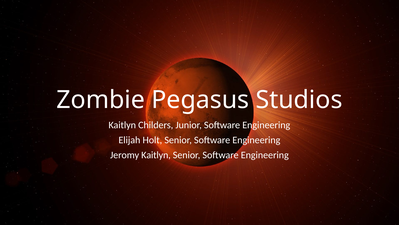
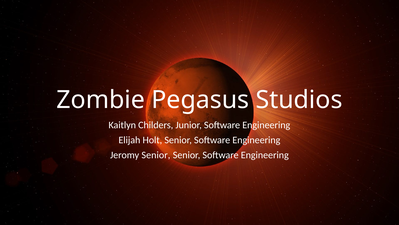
Jeromy Kaitlyn: Kaitlyn -> Senior (156, 155)
